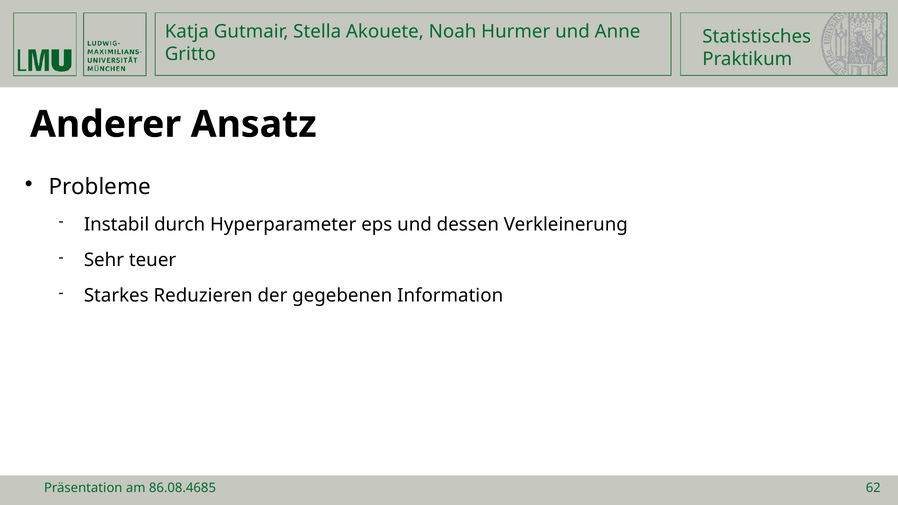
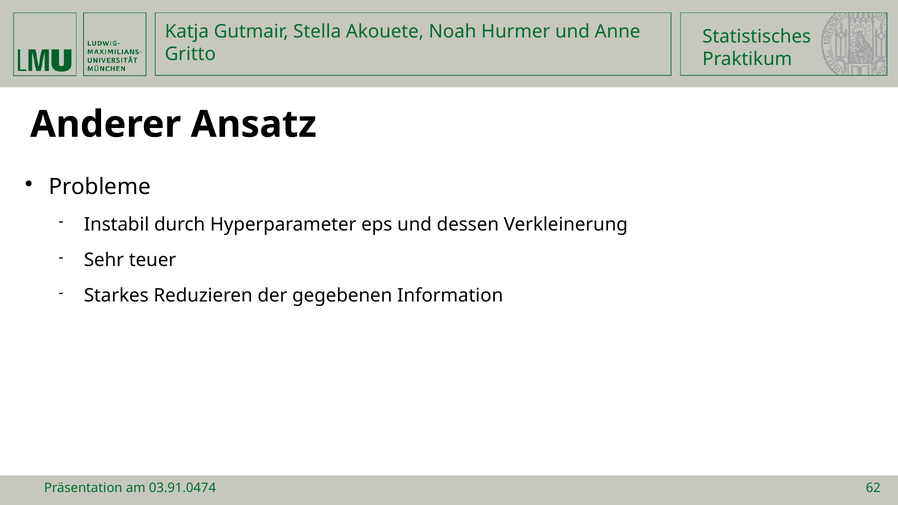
86.08.4685: 86.08.4685 -> 03.91.0474 (182, 488)
